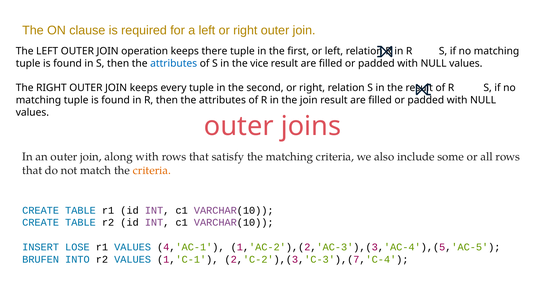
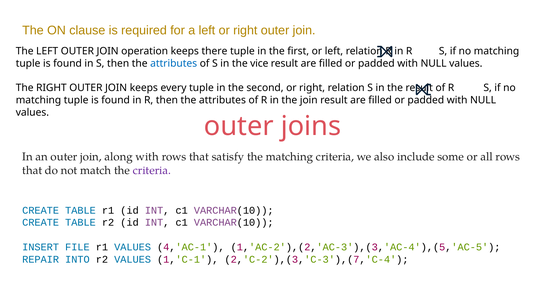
criteria colour: orange -> purple (152, 170)
LOSE: LOSE -> FILE (77, 247)
BRUFEN: BRUFEN -> REPAIR (41, 259)
